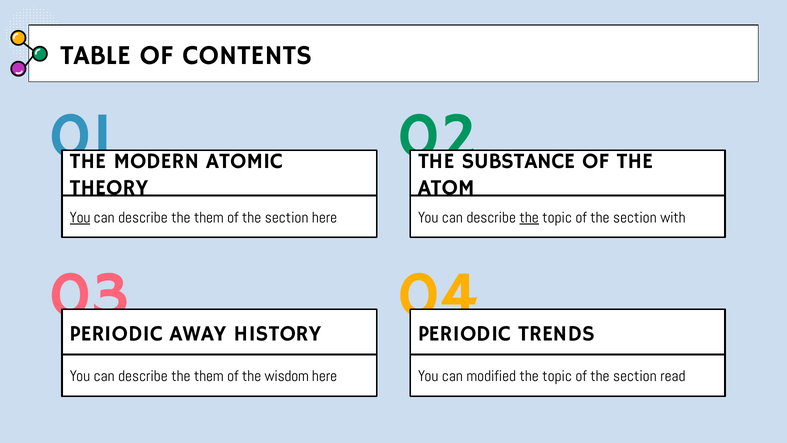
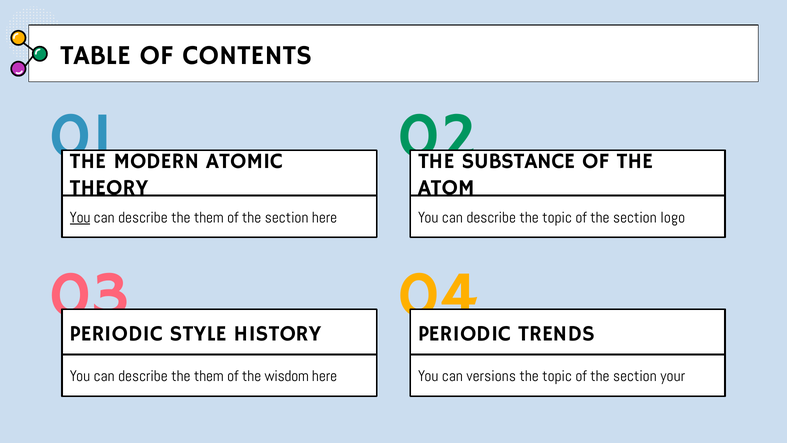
the underline: present -> none (529, 217)
with: with -> logo (673, 217)
AWAY: AWAY -> STYLE (198, 333)
modified: modified -> versions (491, 376)
read: read -> your (673, 376)
